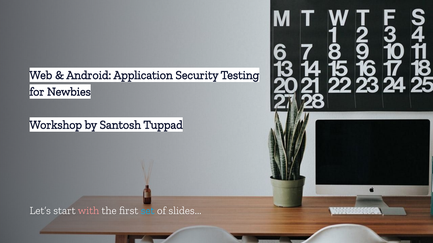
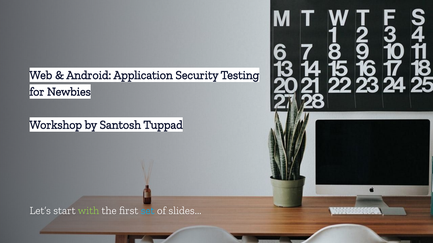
with colour: pink -> light green (89, 211)
